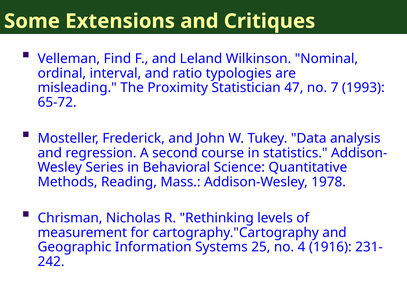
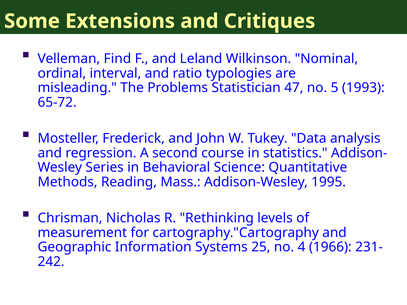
Proximity: Proximity -> Problems (178, 88)
7: 7 -> 5 (335, 88)
1978: 1978 -> 1995 (329, 182)
1916: 1916 -> 1966 (330, 247)
